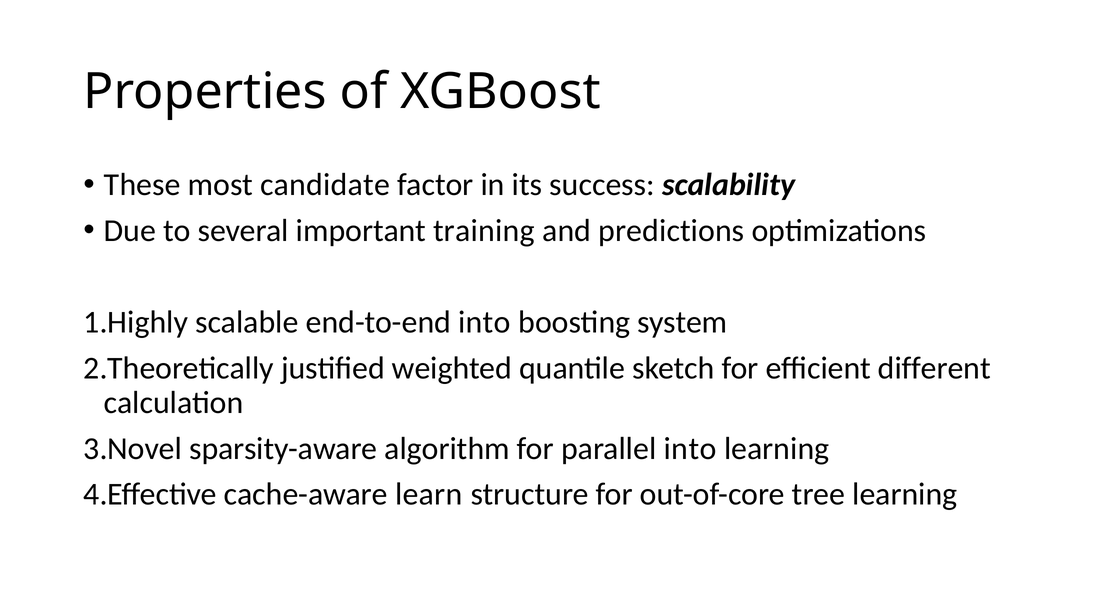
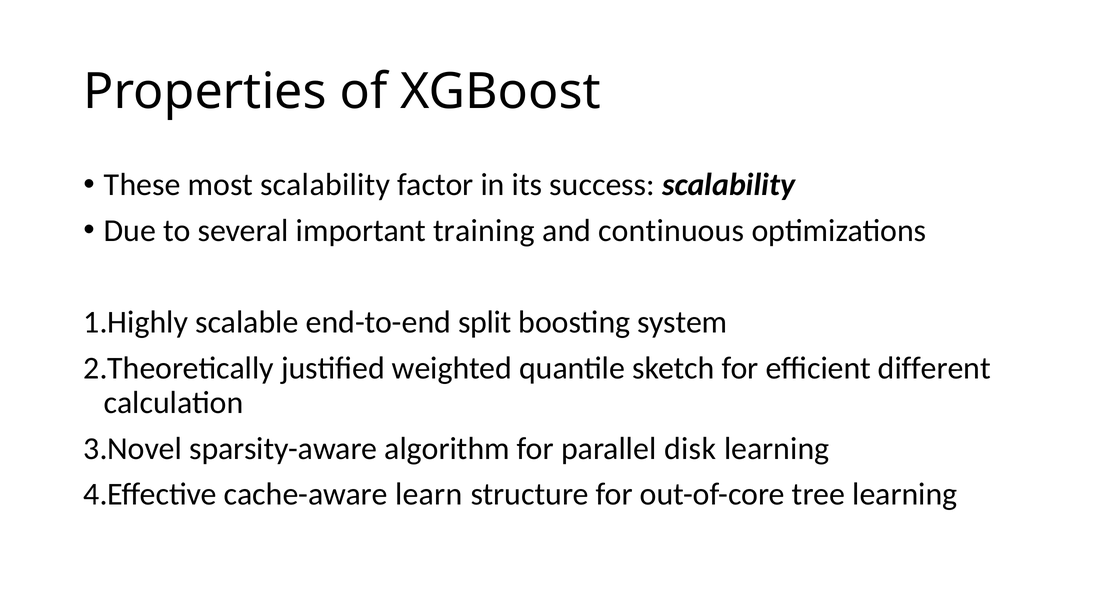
most candidate: candidate -> scalability (325, 185)
predictions: predictions -> continuous (671, 231)
end-to-end into: into -> split (485, 323)
parallel into: into -> disk (690, 449)
